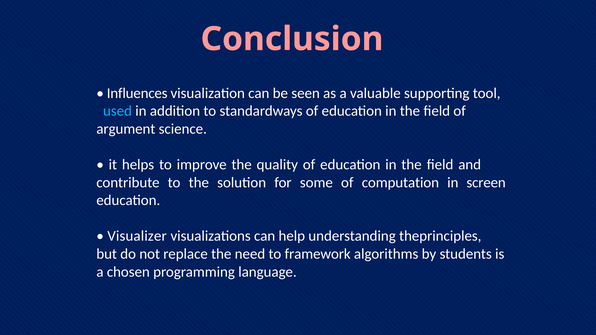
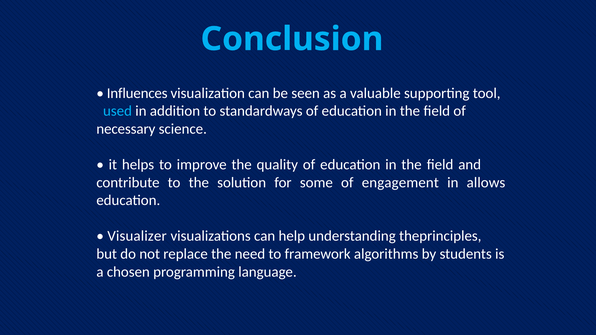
Conclusion colour: pink -> light blue (292, 39)
argument: argument -> necessary (126, 129)
computation: computation -> engagement (400, 183)
screen: screen -> allows (486, 183)
